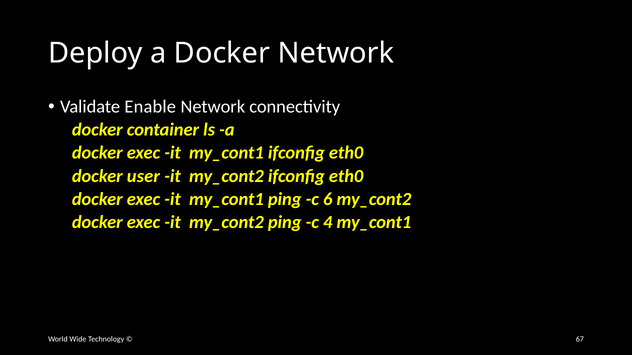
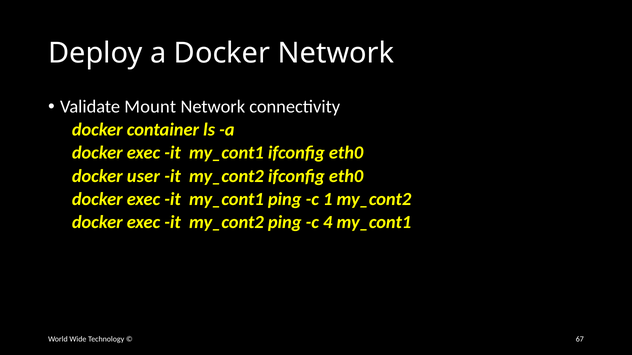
Enable: Enable -> Mount (150, 107)
6: 6 -> 1 (328, 199)
